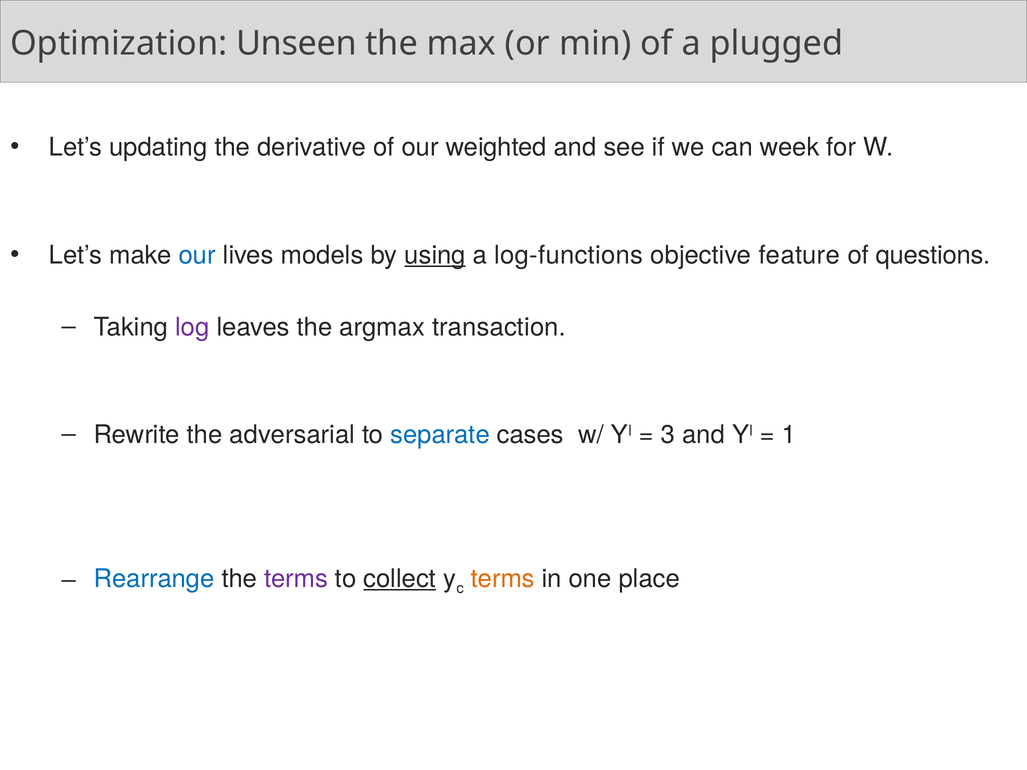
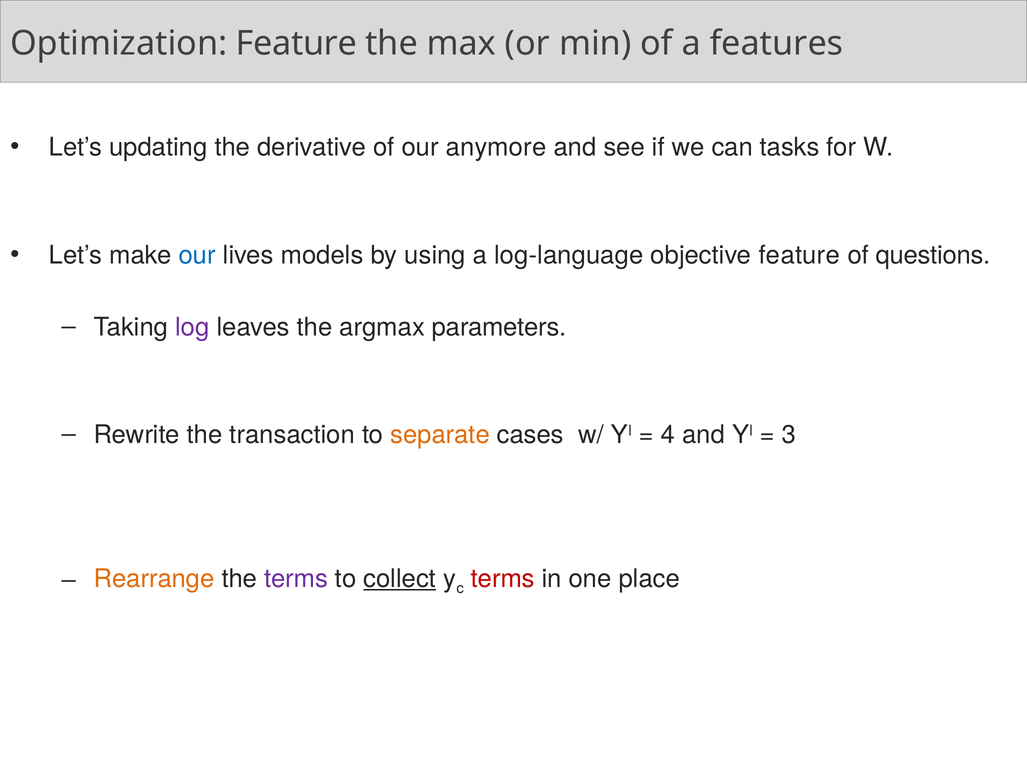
Optimization Unseen: Unseen -> Feature (296, 44)
plugged: plugged -> features (776, 44)
weighted: weighted -> anymore (496, 147)
week: week -> tasks (790, 147)
using underline: present -> none (435, 255)
log-functions: log-functions -> log-language (569, 255)
transaction: transaction -> parameters (499, 327)
adversarial: adversarial -> transaction (292, 435)
separate colour: blue -> orange (440, 435)
3: 3 -> 4 (668, 435)
1: 1 -> 3 (789, 435)
Rearrange colour: blue -> orange (154, 579)
terms colour: orange -> red (503, 579)
